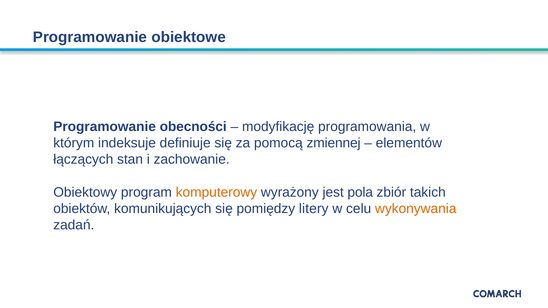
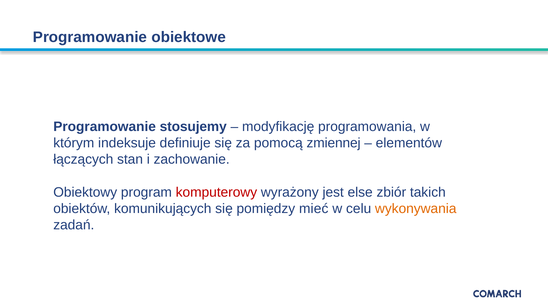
obecności: obecności -> stosujemy (193, 127)
komputerowy colour: orange -> red (216, 192)
pola: pola -> else (360, 192)
litery: litery -> mieć (314, 209)
